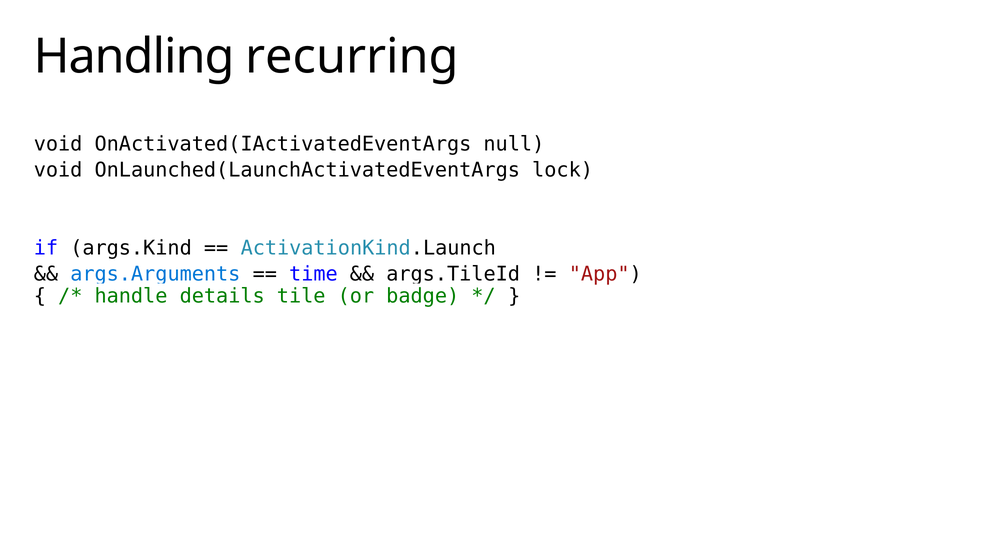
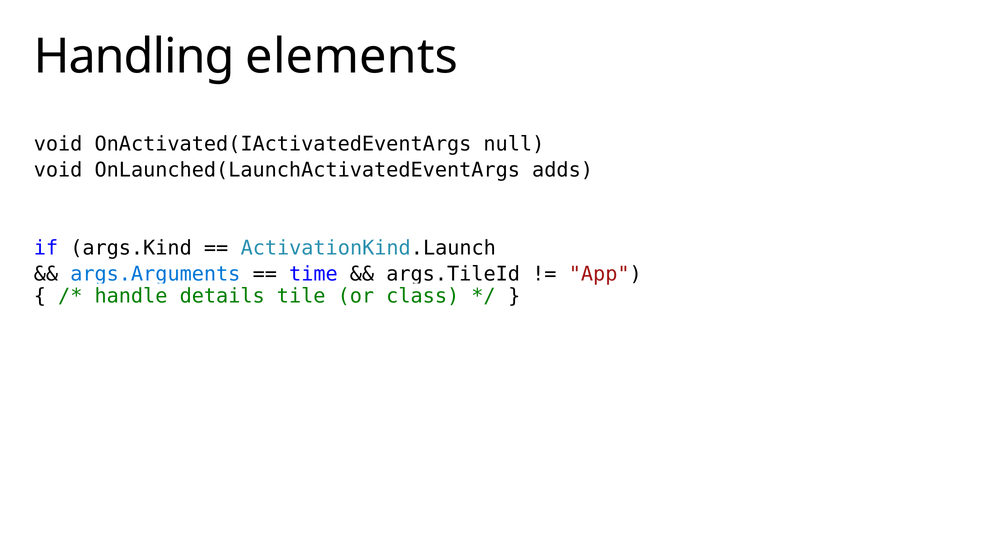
recurring: recurring -> elements (352, 57)
lock: lock -> adds (563, 170)
badge: badge -> class (423, 296)
